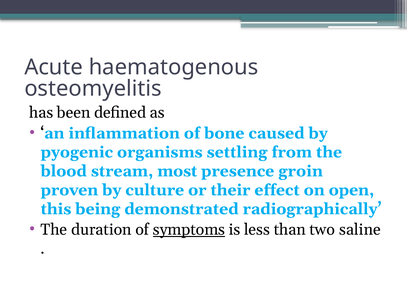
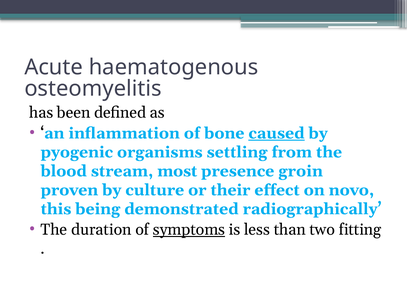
caused underline: none -> present (277, 133)
open: open -> novo (351, 190)
saline: saline -> fitting (360, 230)
